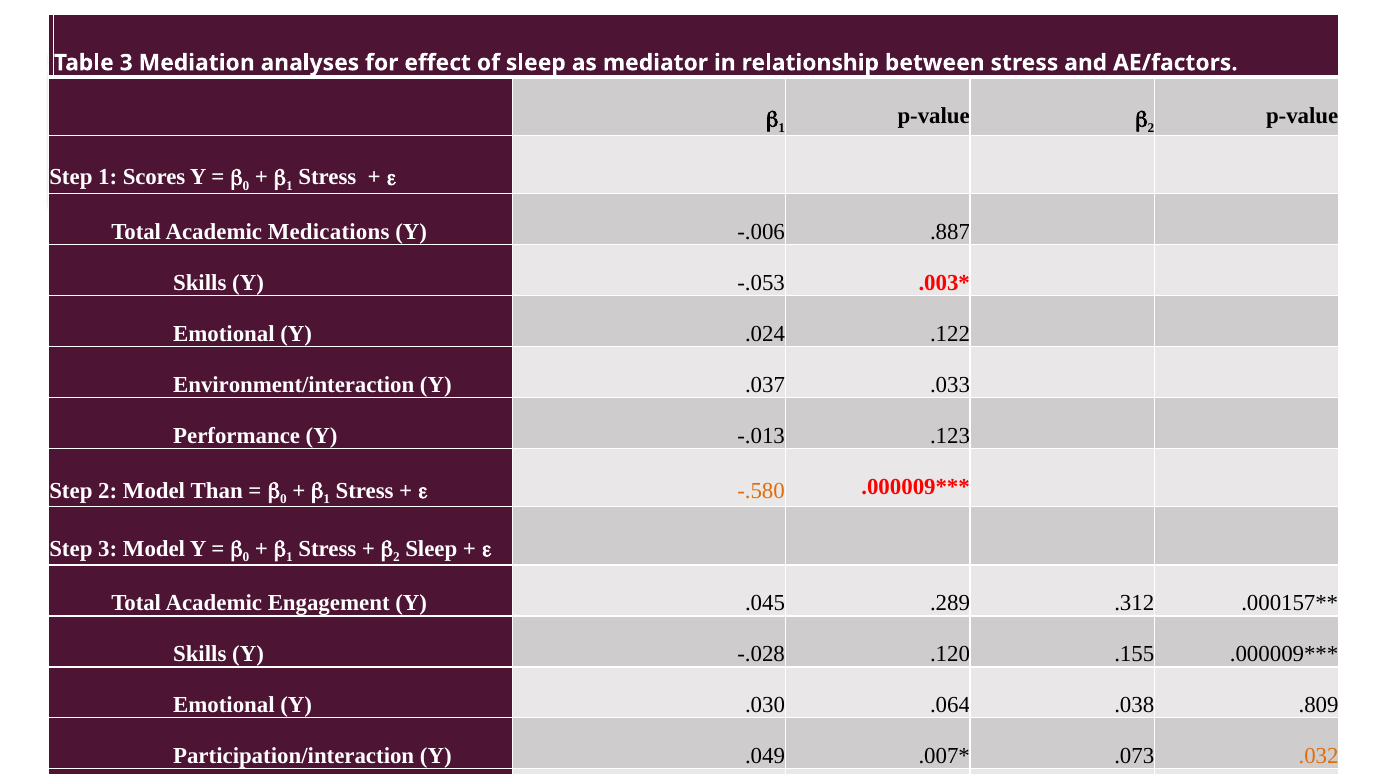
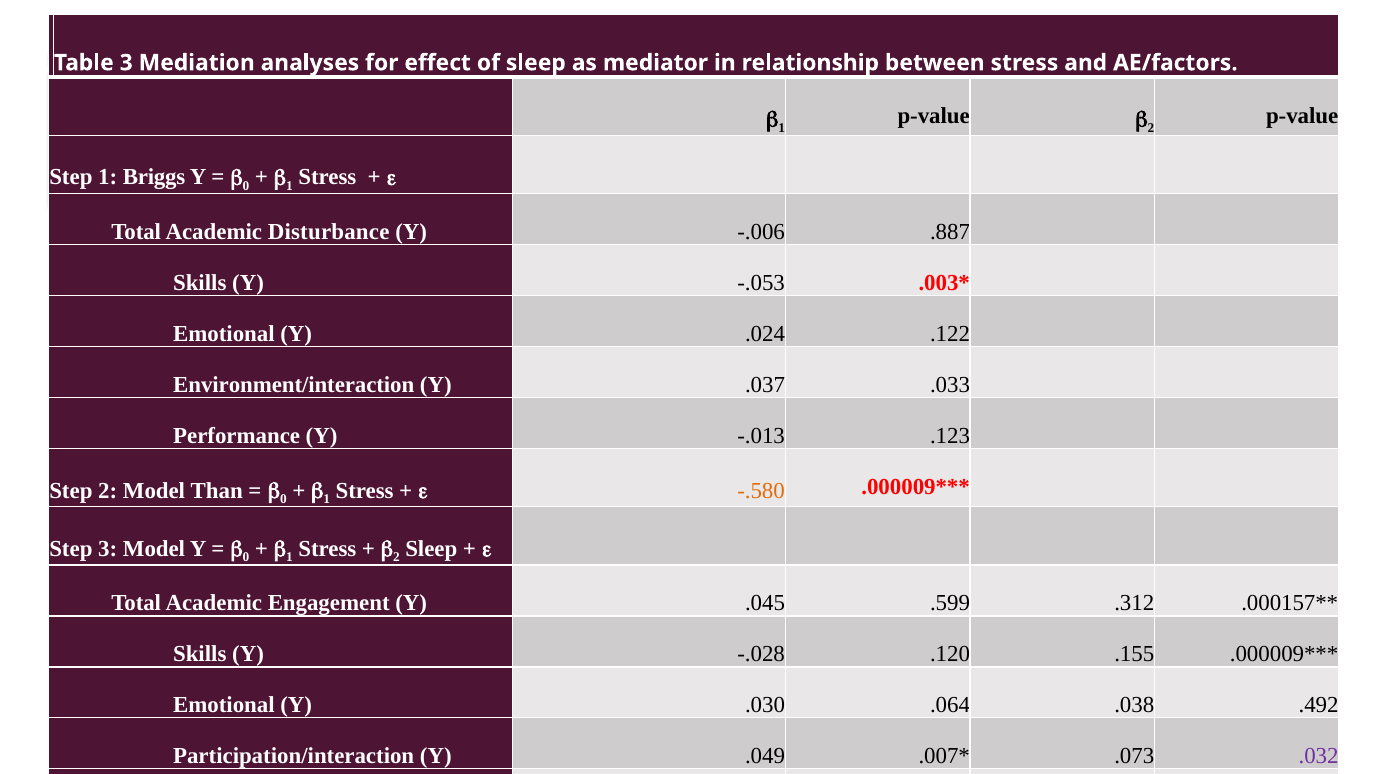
Scores: Scores -> Briggs (154, 177)
Medications: Medications -> Disturbance (329, 232)
.289: .289 -> .599 (950, 603)
.809: .809 -> .492 (1319, 705)
.032 colour: orange -> purple (1319, 756)
